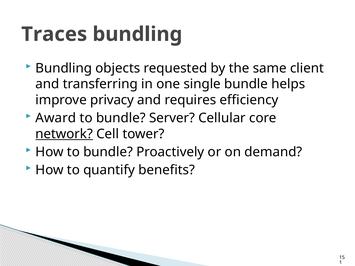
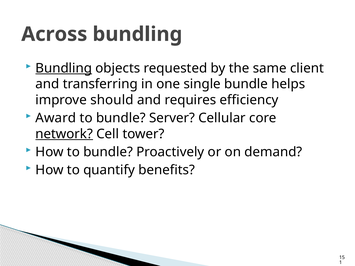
Traces: Traces -> Across (54, 34)
Bundling underline: none -> present (64, 68)
privacy: privacy -> should (112, 100)
